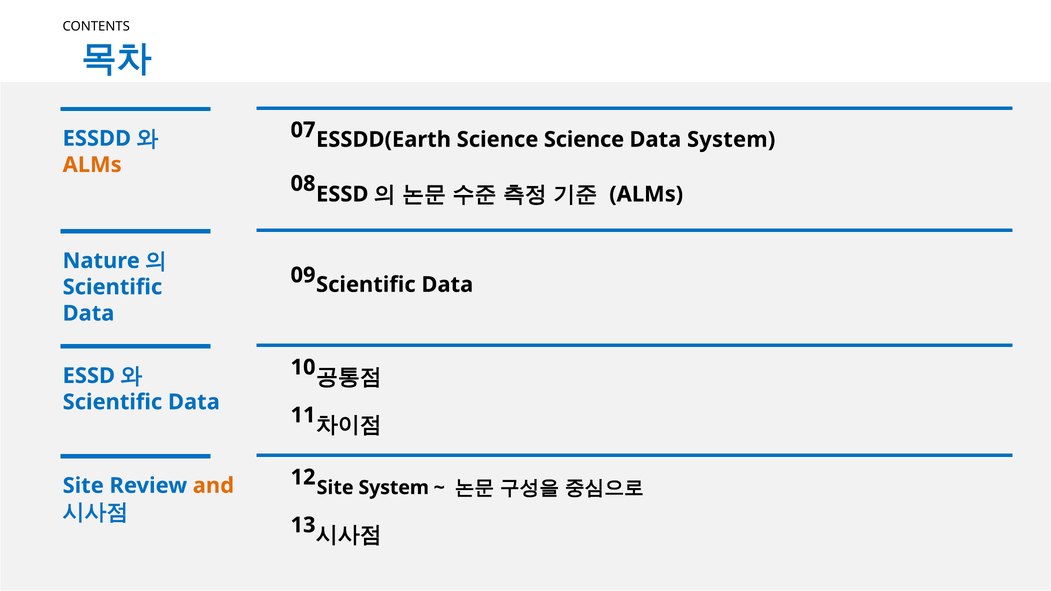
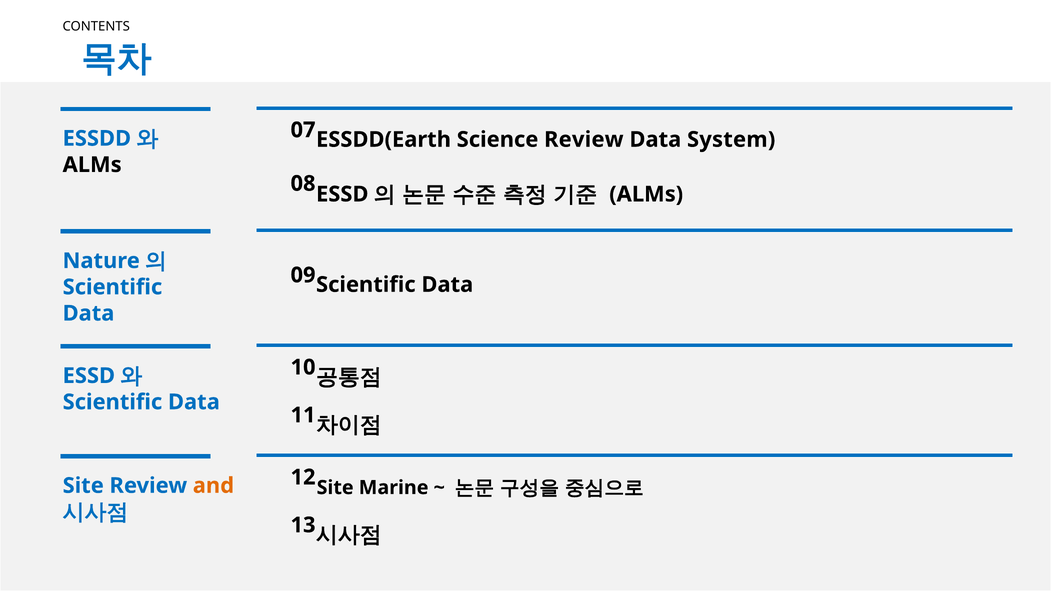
Science Science: Science -> Review (584, 140)
ALMs colour: orange -> black (92, 165)
Site System: System -> Marine (394, 488)
